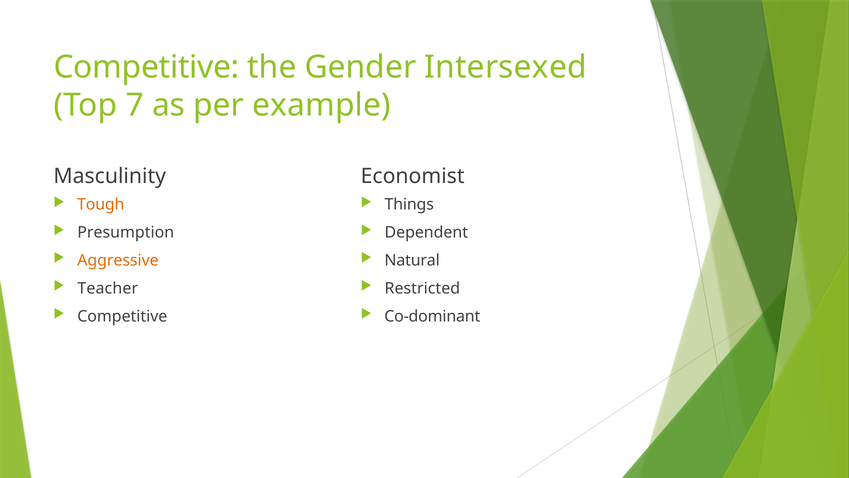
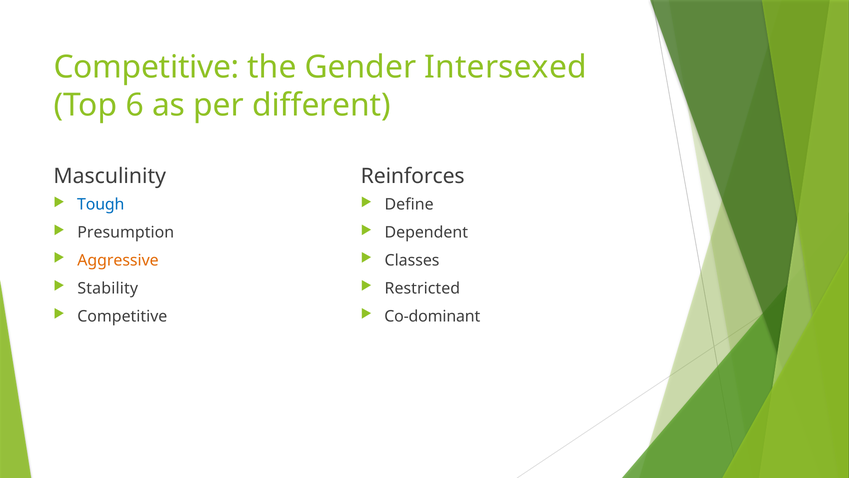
7: 7 -> 6 (135, 105)
example: example -> different (322, 105)
Economist: Economist -> Reinforces (413, 176)
Tough colour: orange -> blue (101, 204)
Things: Things -> Define (409, 204)
Natural: Natural -> Classes (412, 260)
Teacher: Teacher -> Stability (108, 288)
